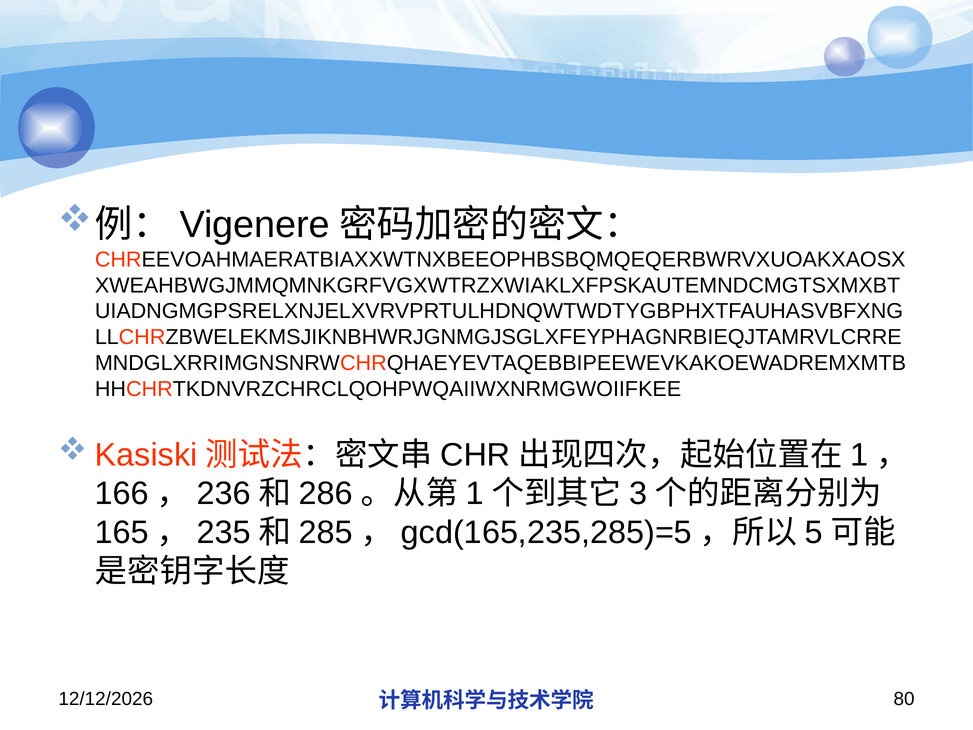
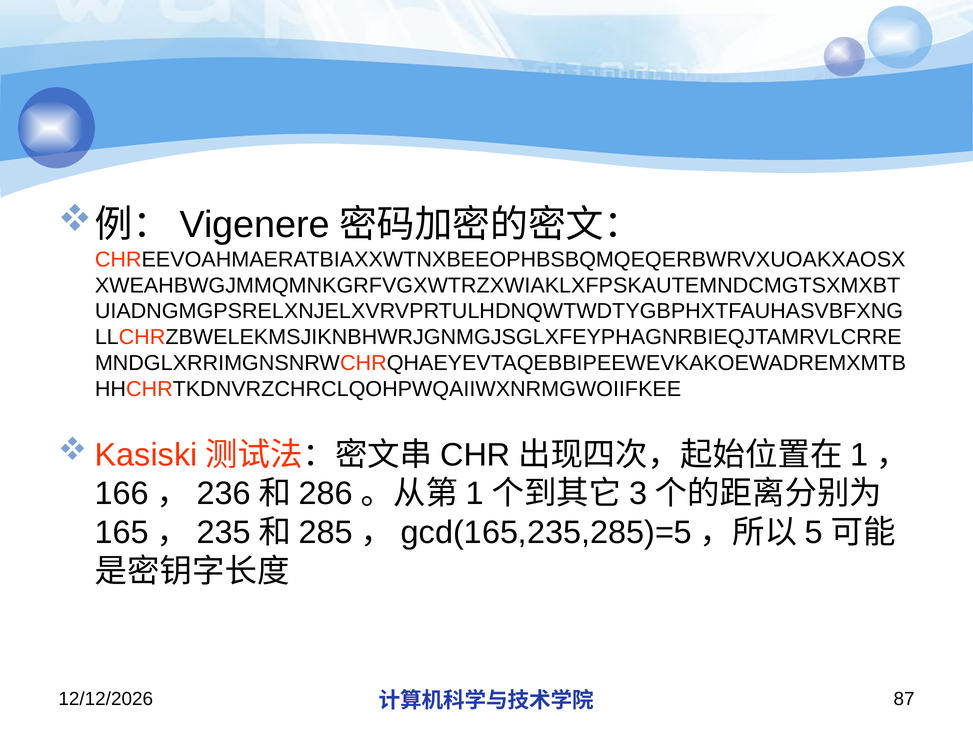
80: 80 -> 87 (904, 699)
